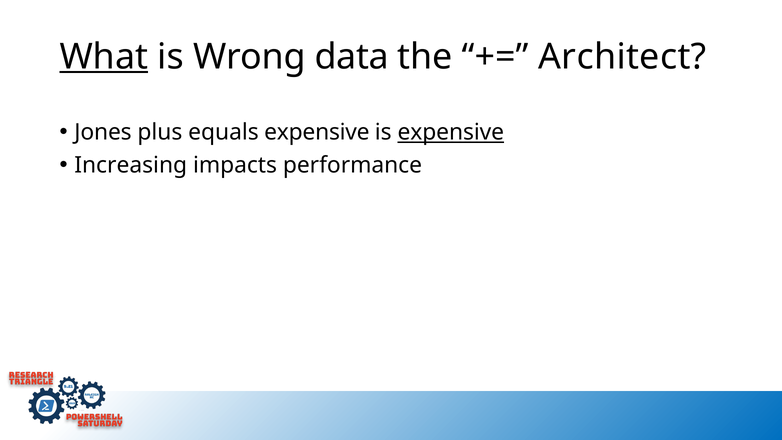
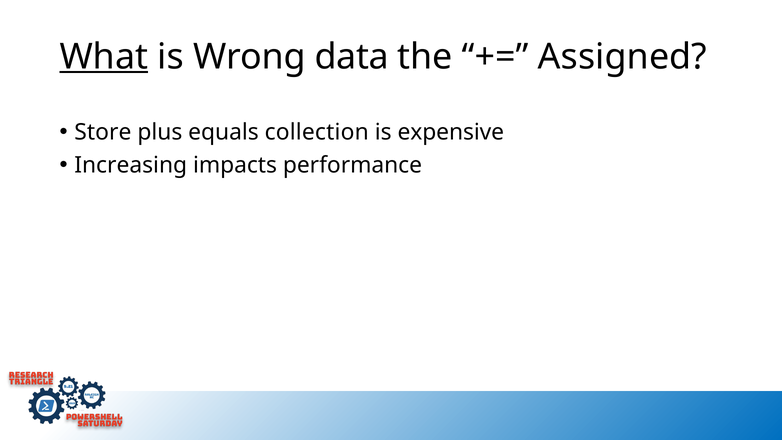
Architect: Architect -> Assigned (622, 57)
Jones: Jones -> Store (103, 132)
equals expensive: expensive -> collection (317, 132)
expensive underline: present -> none (451, 132)
